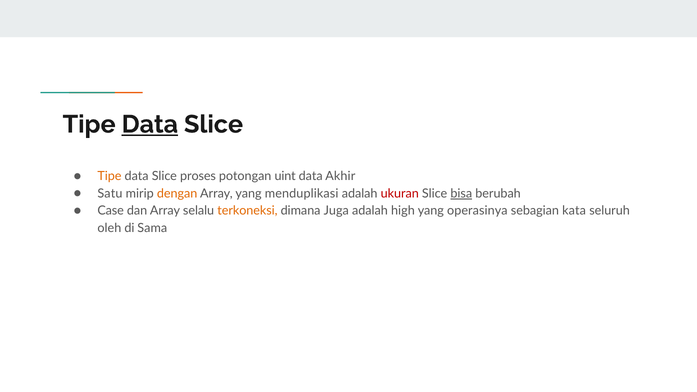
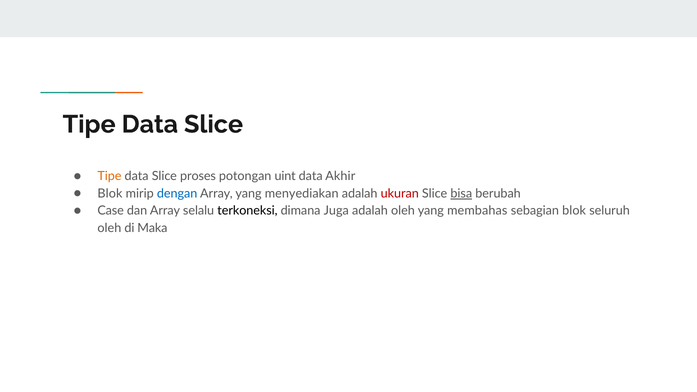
Data underline: present -> none (150, 124)
Satu: Satu -> Blok (110, 194)
dengan colour: orange -> blue (177, 194)
menduplikasi: menduplikasi -> menyediakan (302, 194)
terkoneksi colour: orange -> black (247, 211)
adalah high: high -> oleh (403, 211)
operasinya: operasinya -> membahas (477, 211)
sebagian kata: kata -> blok (574, 211)
Sama: Sama -> Maka (152, 228)
